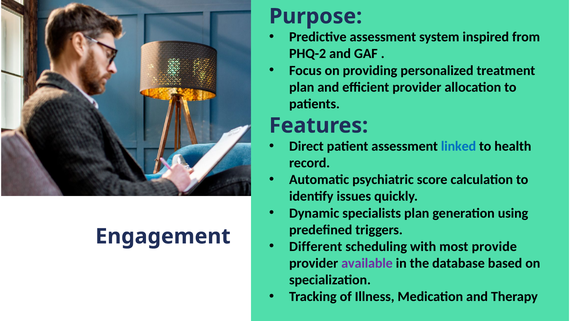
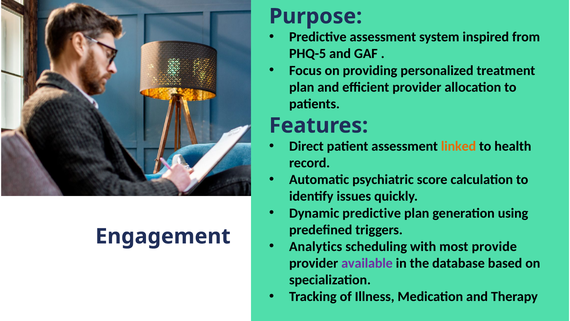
PHQ-2: PHQ-2 -> PHQ-5 (308, 54)
linked colour: blue -> orange (459, 146)
Dynamic specialists: specialists -> predictive (372, 213)
Different: Different -> Analytics (316, 246)
